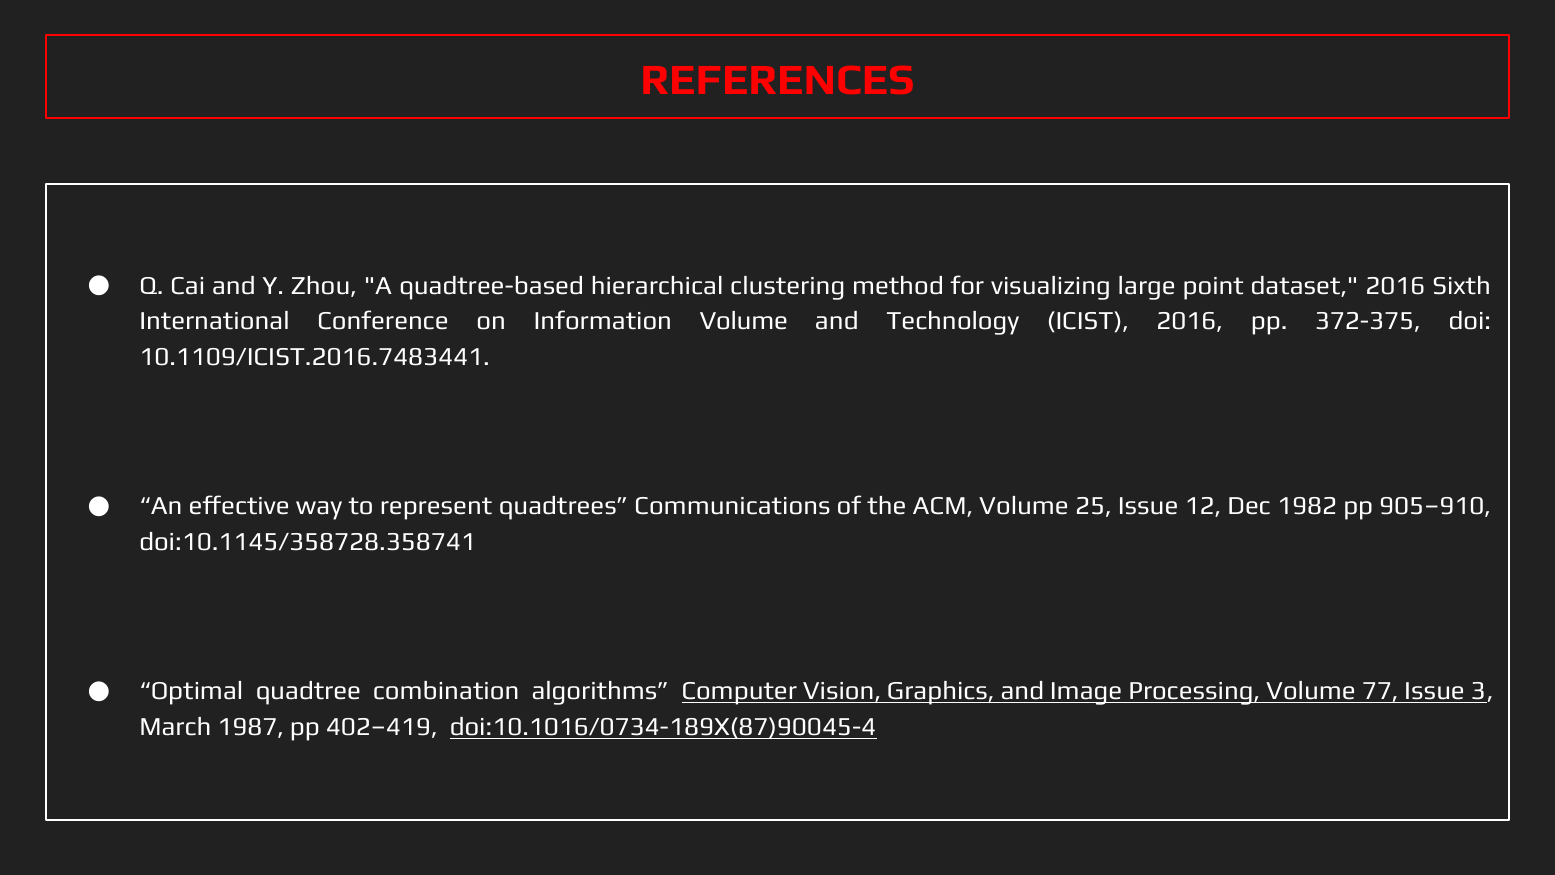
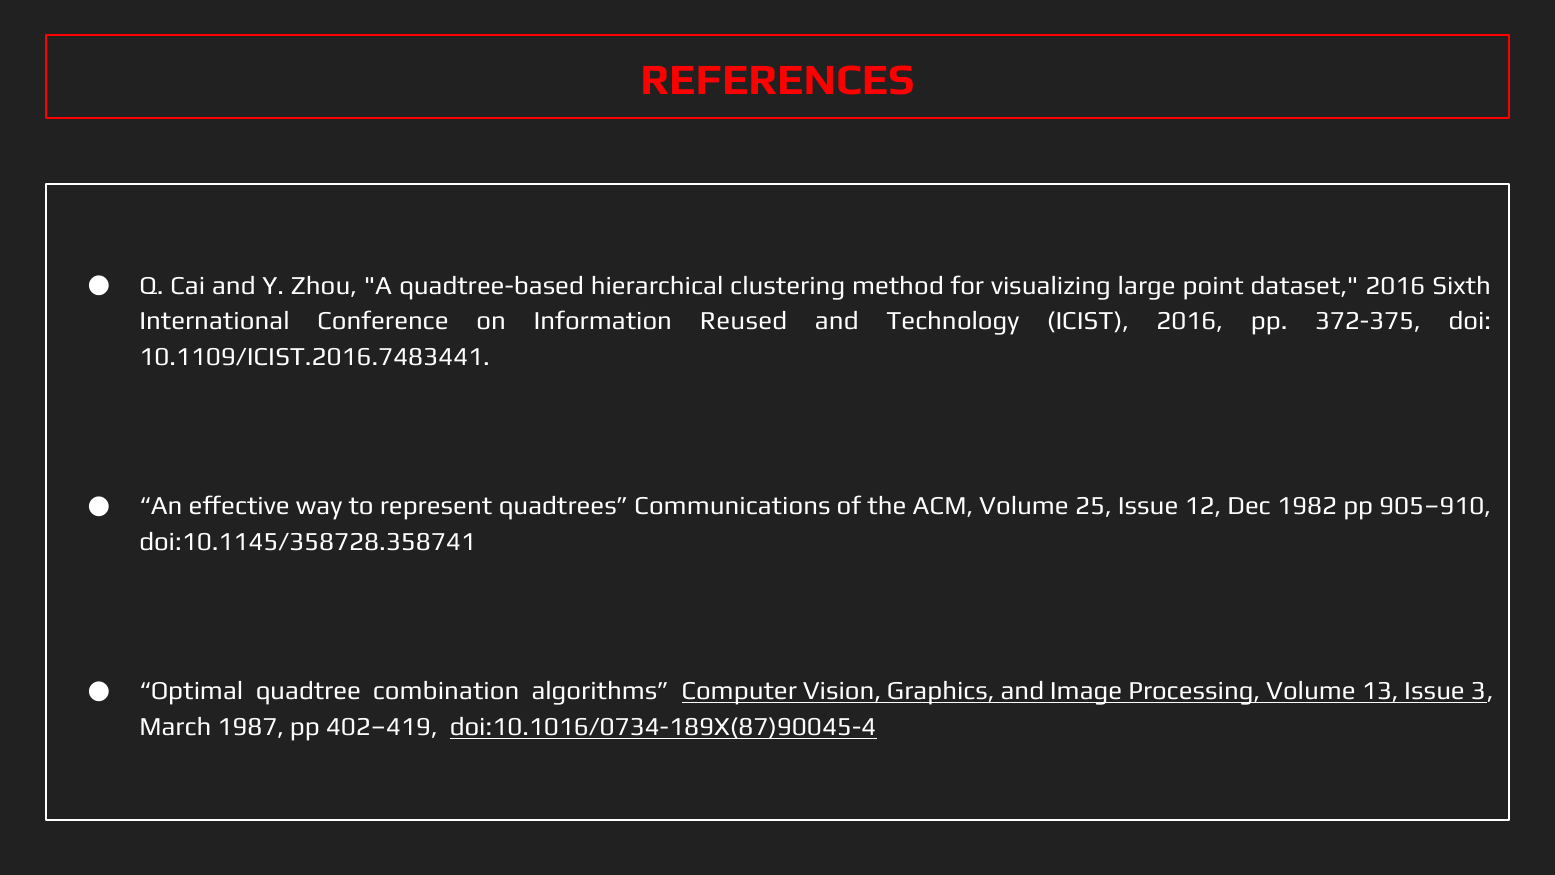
Information Volume: Volume -> Reused (743, 321)
77: 77 -> 13 (1380, 691)
